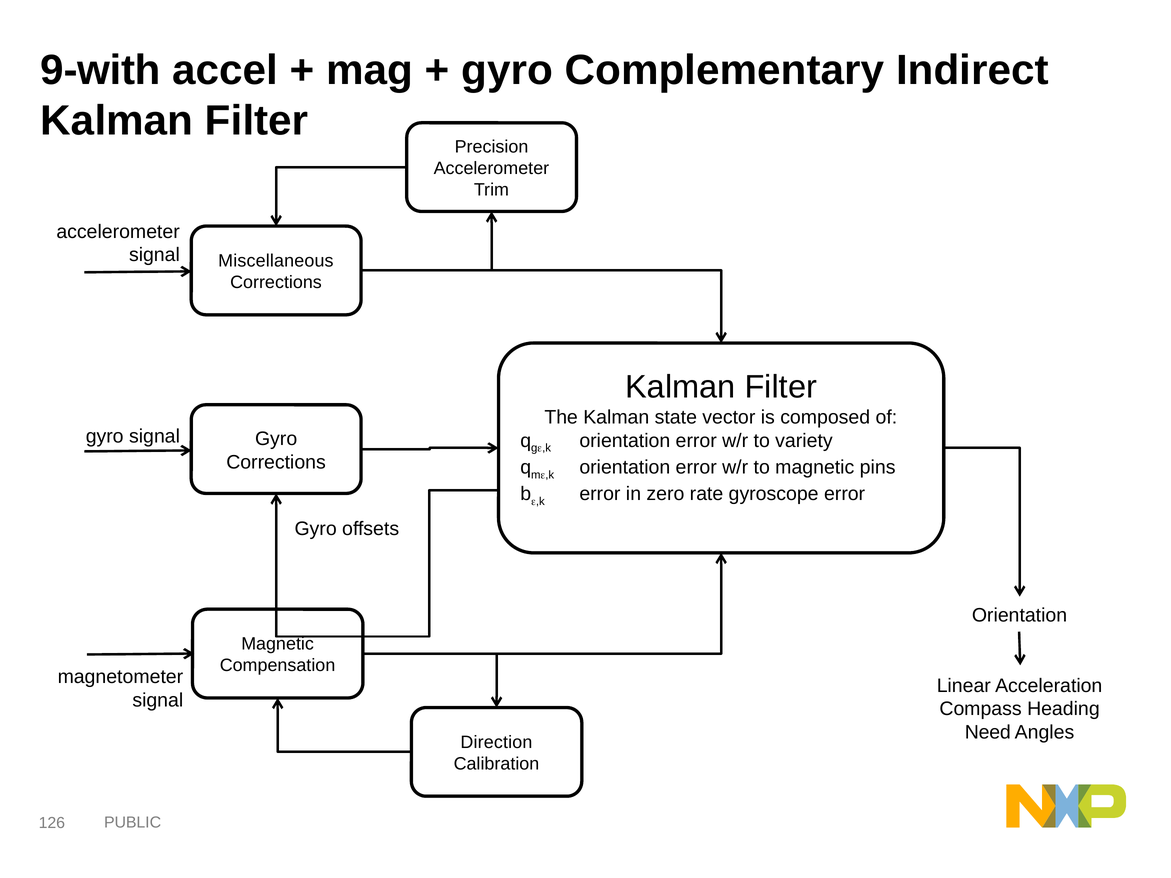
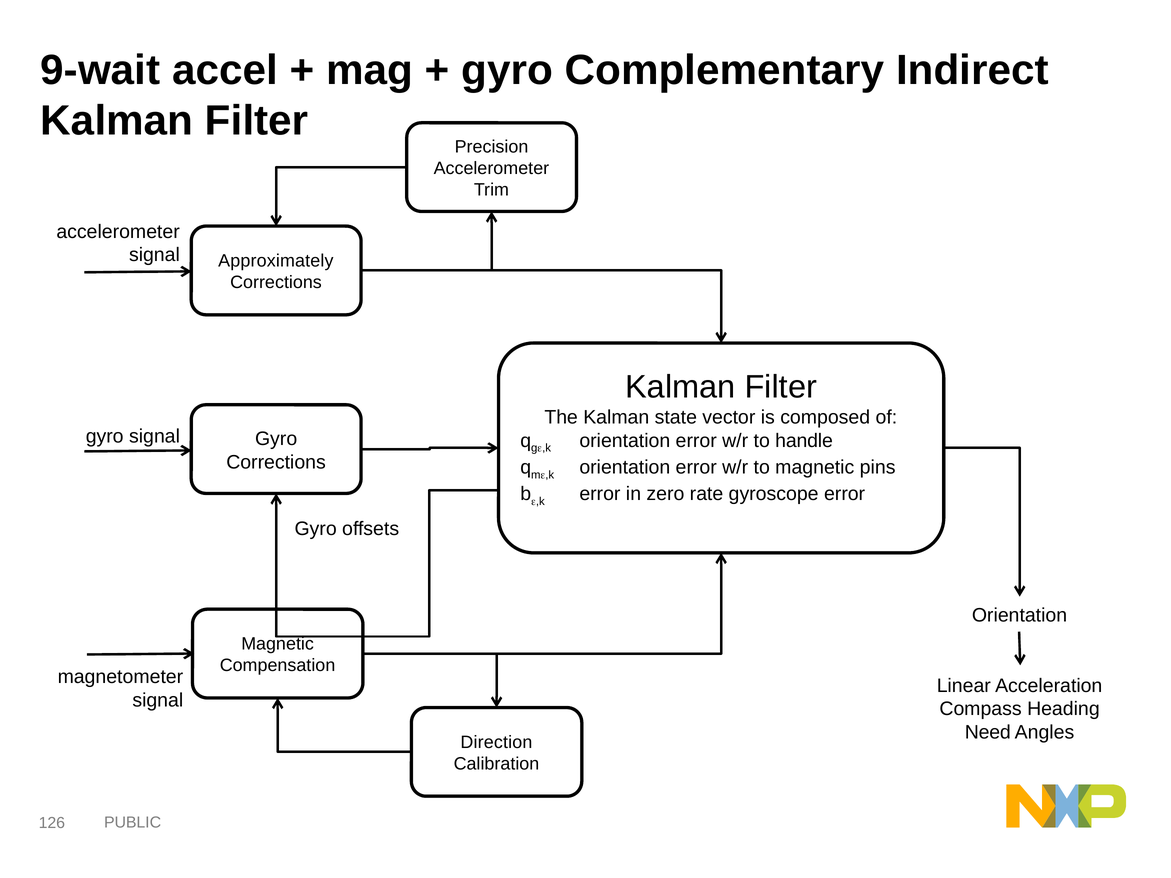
9-with: 9-with -> 9-wait (100, 70)
Miscellaneous: Miscellaneous -> Approximately (276, 261)
variety: variety -> handle (804, 441)
